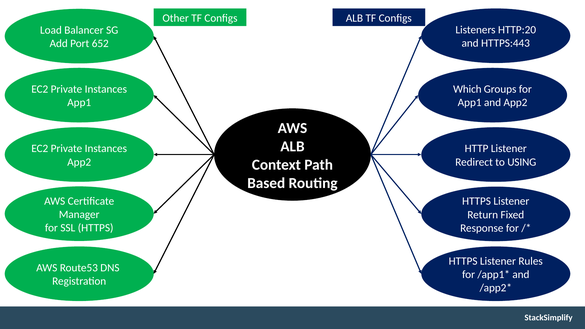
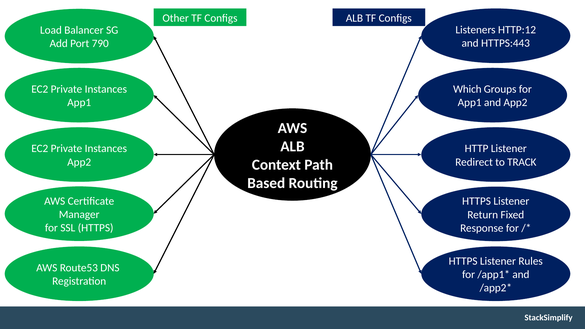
HTTP:20: HTTP:20 -> HTTP:12 (517, 30)
652: 652 -> 790 (100, 44)
USING: USING -> TRACK (522, 162)
